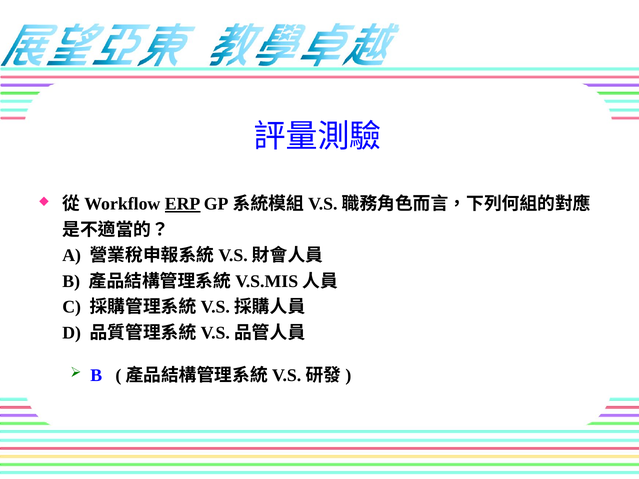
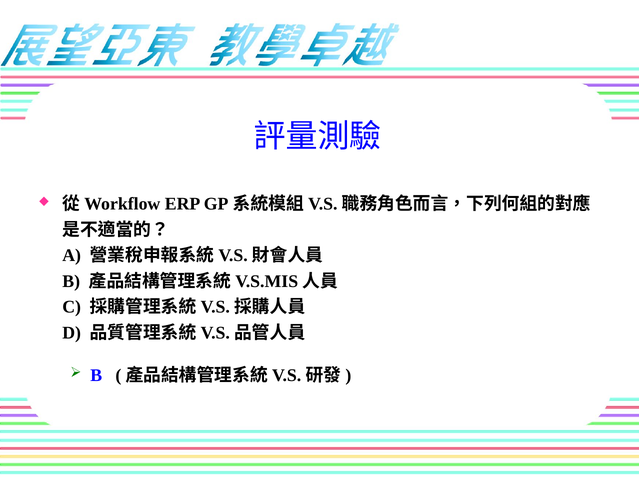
ERP underline: present -> none (183, 204)
